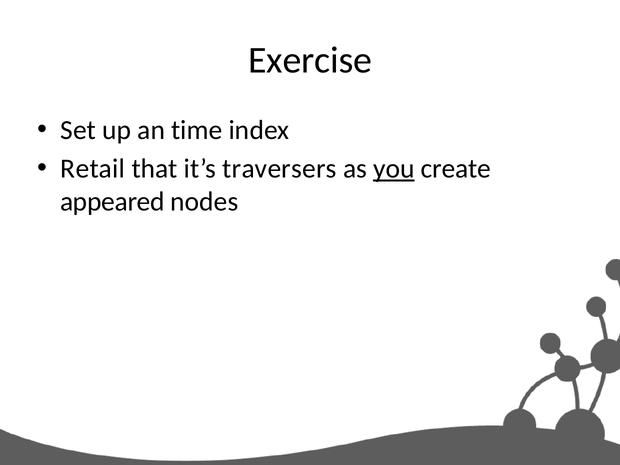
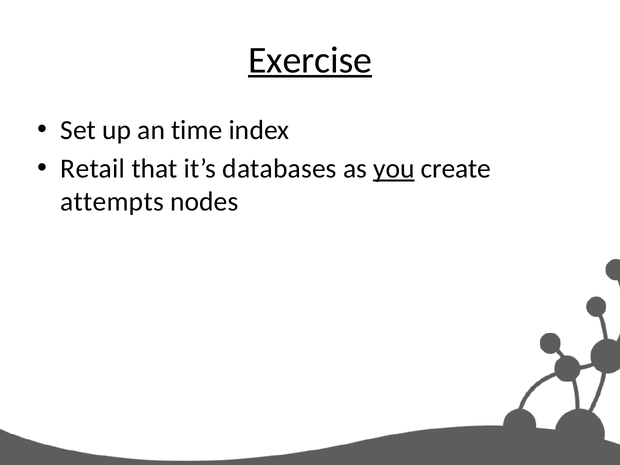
Exercise underline: none -> present (310, 60)
traversers: traversers -> databases (280, 169)
appeared: appeared -> attempts (112, 202)
